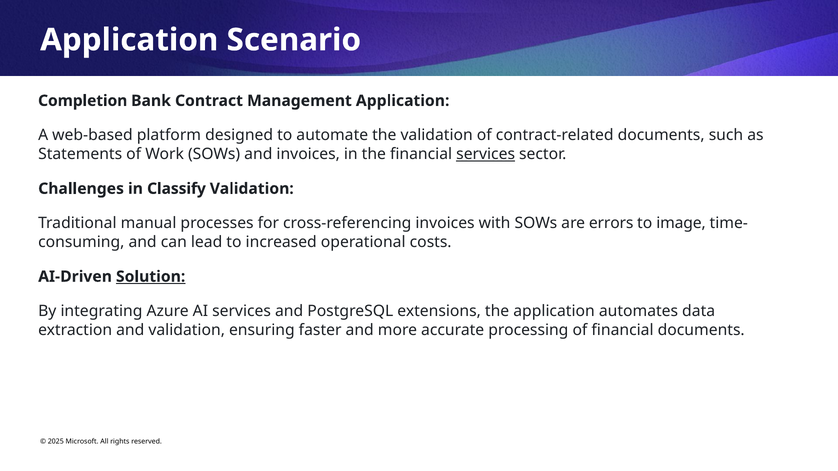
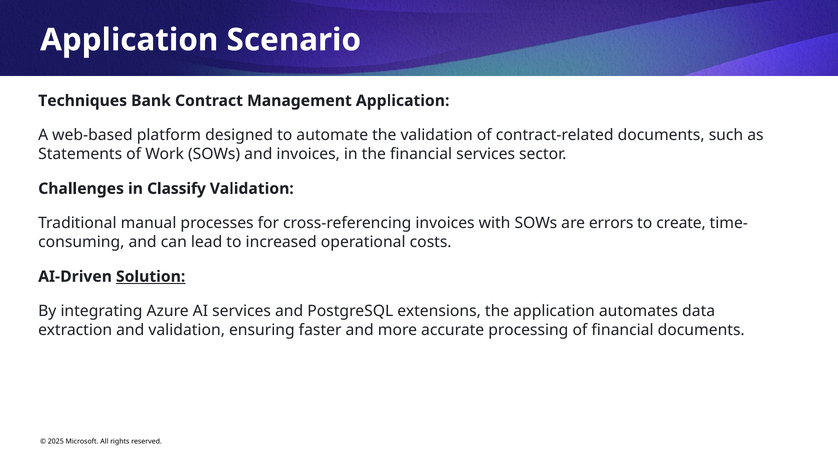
Completion: Completion -> Techniques (83, 101)
services underline: present -> none (486, 154)
image: image -> create (681, 223)
